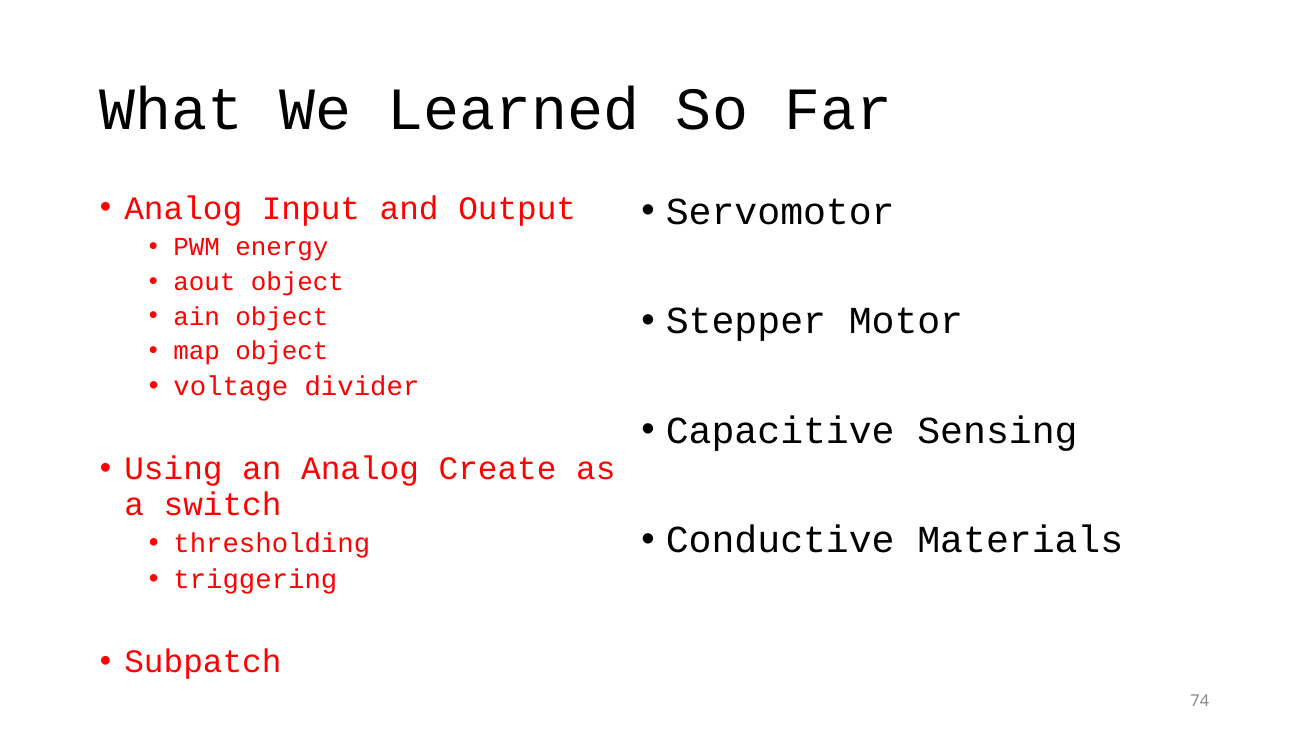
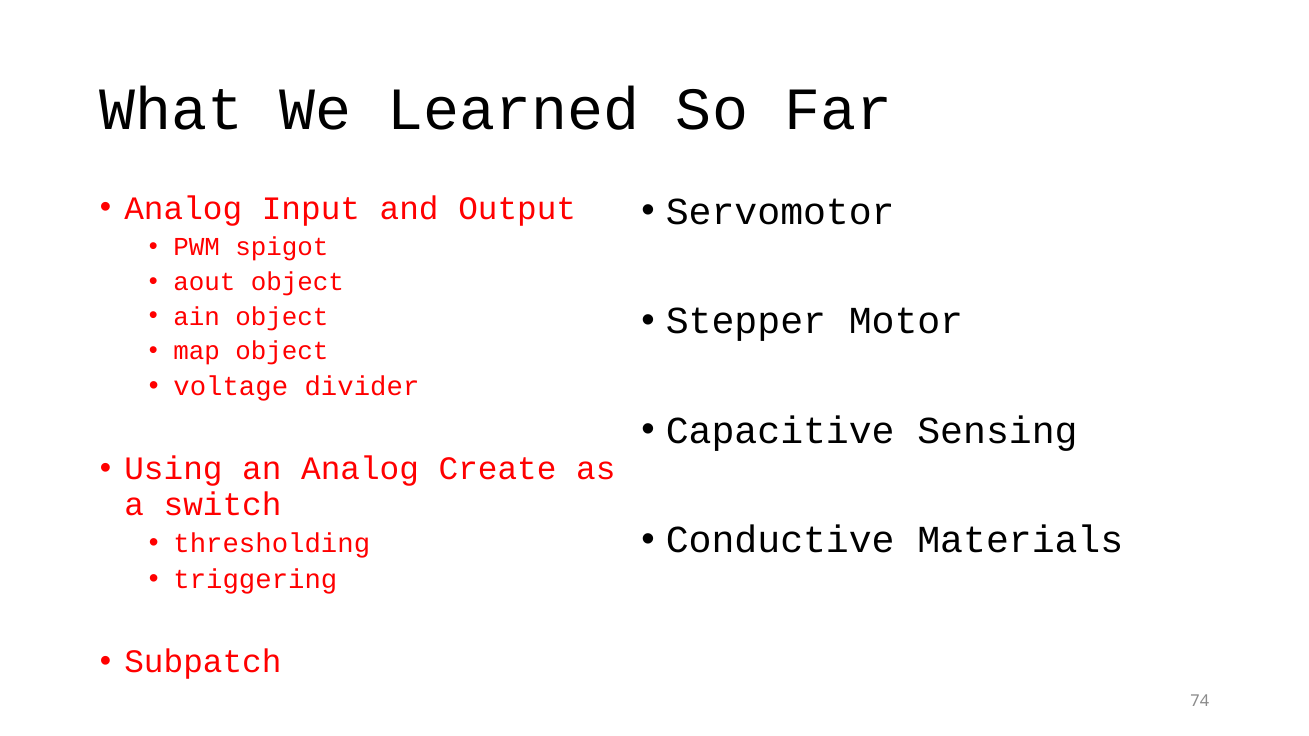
energy: energy -> spigot (282, 247)
